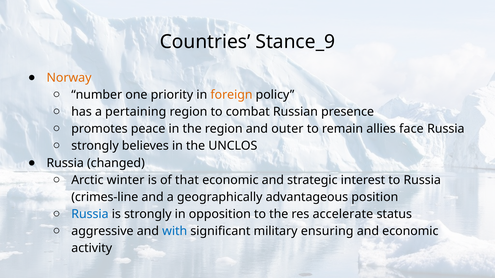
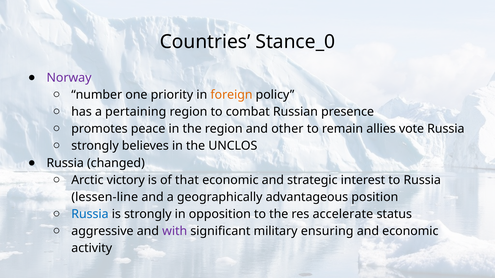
Stance_9: Stance_9 -> Stance_0 (295, 42)
Norway colour: orange -> purple (69, 78)
outer: outer -> other (287, 129)
face: face -> vote (411, 129)
winter: winter -> victory (126, 180)
crimes-line: crimes-line -> lessen-line (105, 197)
with colour: blue -> purple (175, 231)
